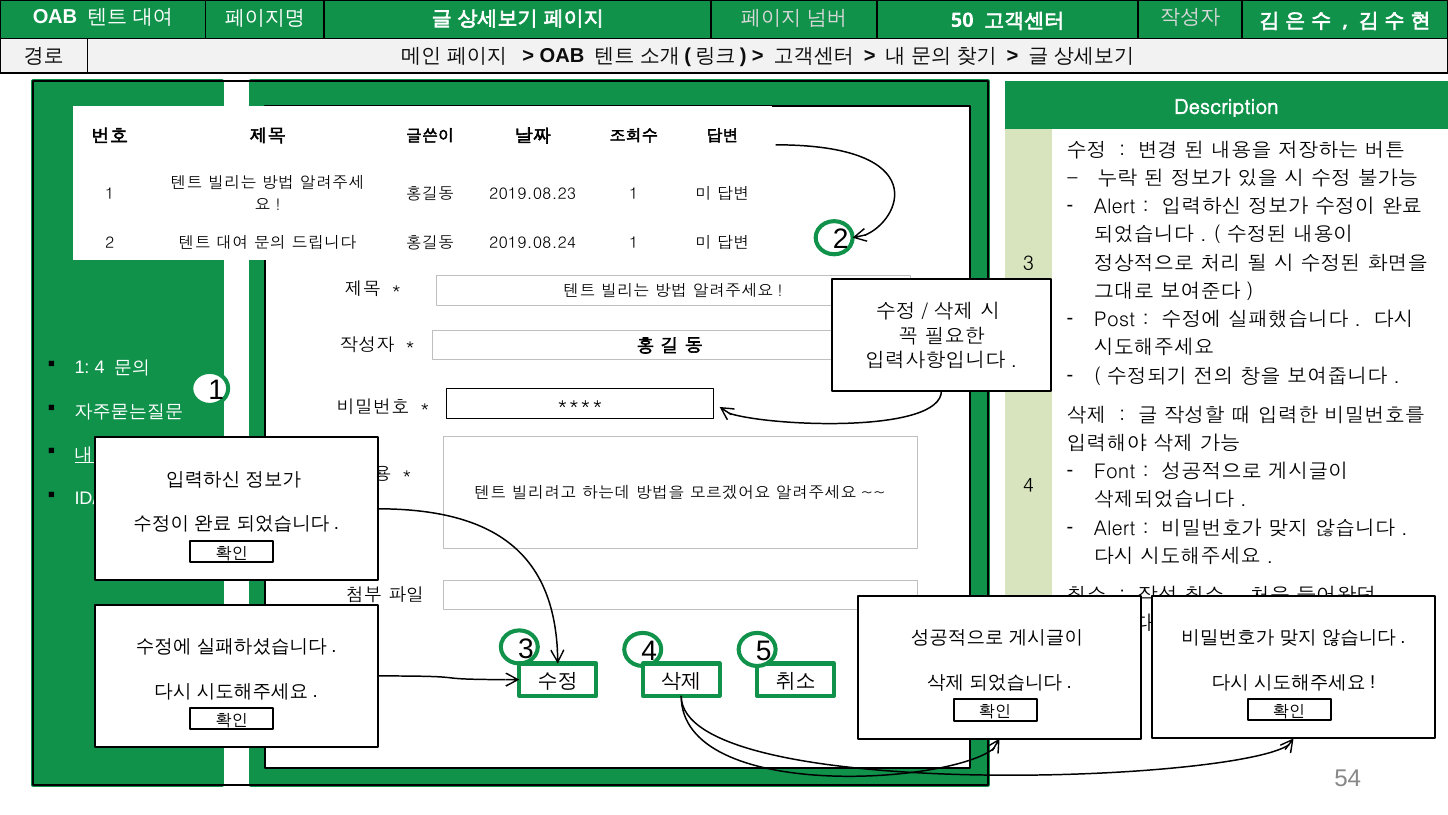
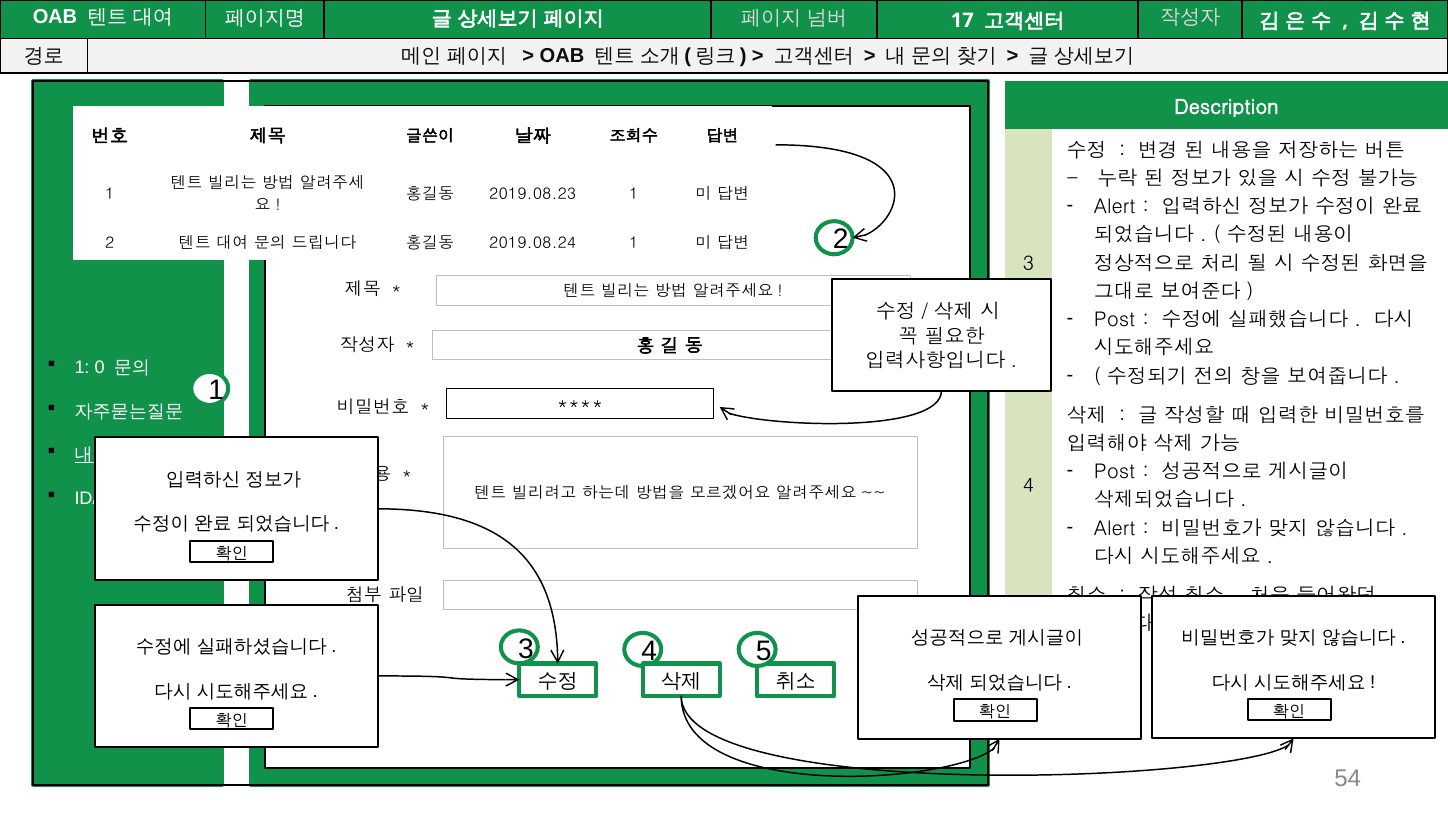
50: 50 -> 17 (962, 20)
1 4: 4 -> 0 (100, 368)
Font: Font -> Post (1115, 472)
